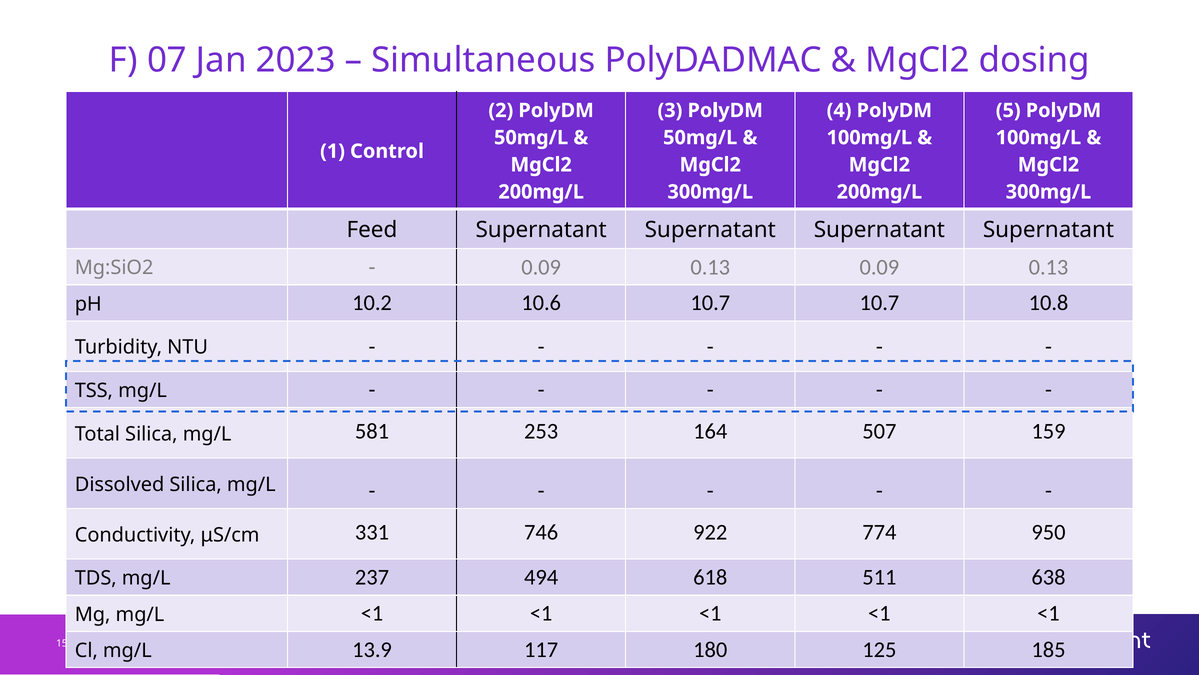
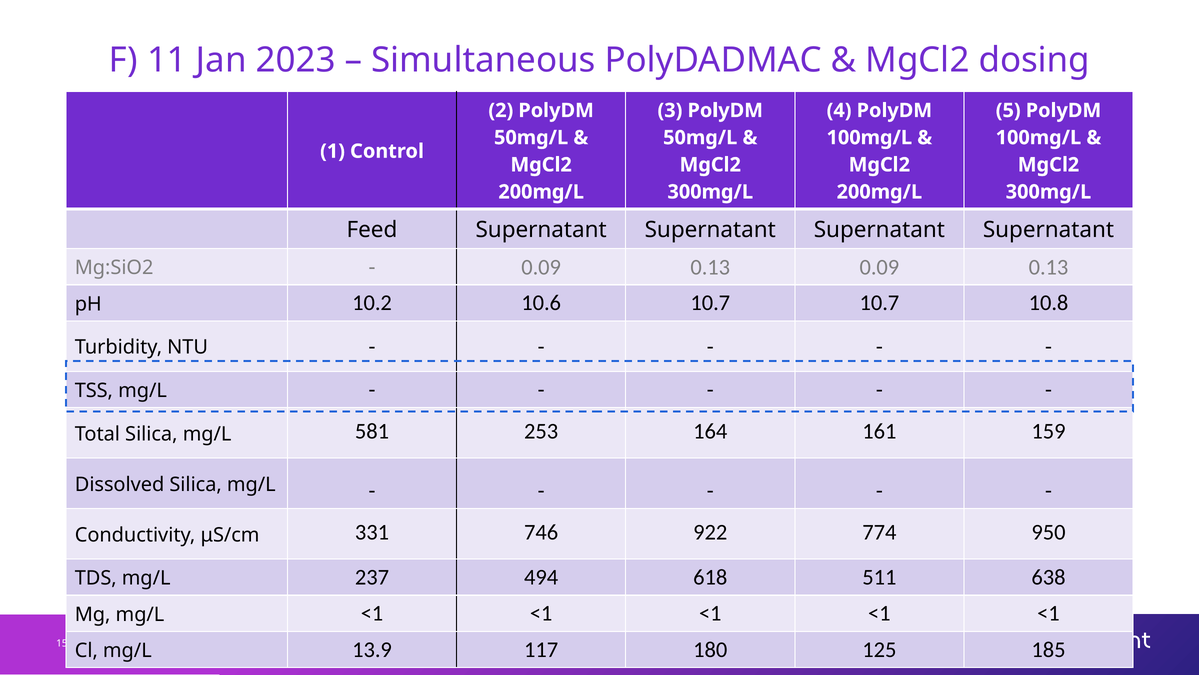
07: 07 -> 11 (167, 60)
507: 507 -> 161 (879, 431)
